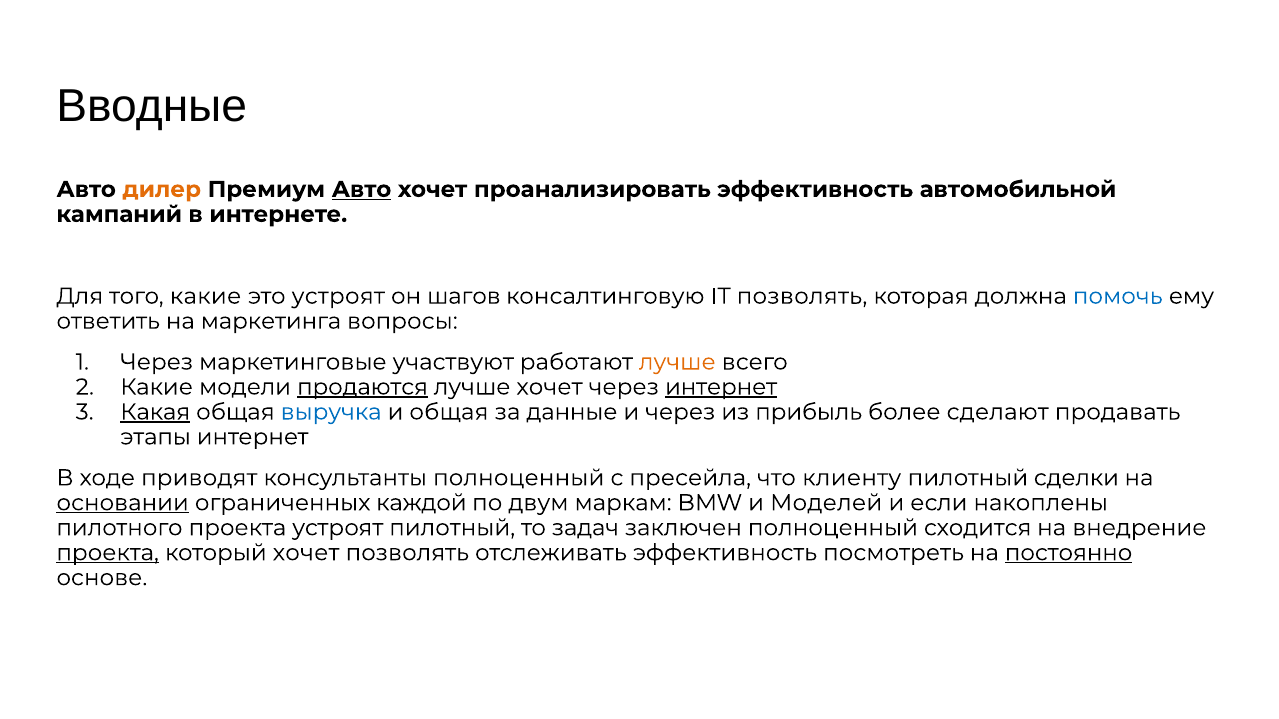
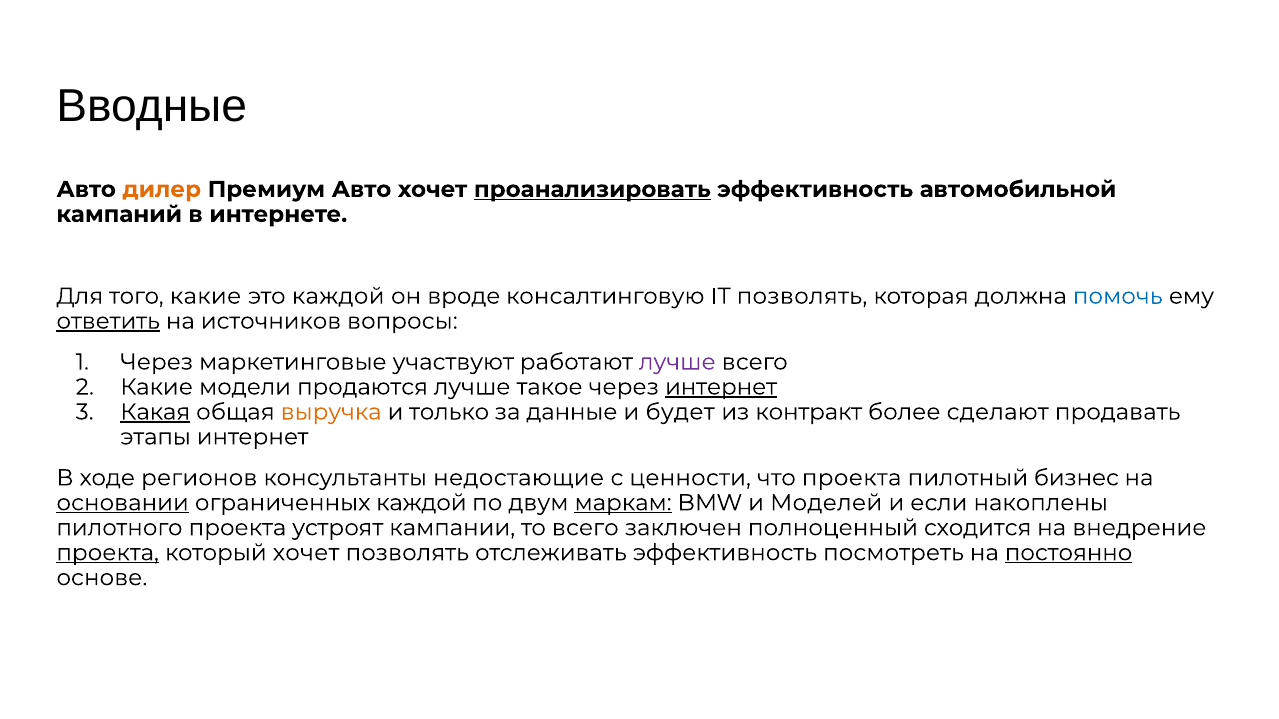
Авто underline: present -> none (362, 189)
проанализировать underline: none -> present (592, 189)
это устроят: устроят -> каждой (338, 296)
шагов: шагов -> вроде (464, 296)
ответить underline: none -> present (108, 321)
маркетинга: маркетинга -> источников (271, 321)
лучше colour: orange -> purple (677, 362)
продаются underline: present -> none (362, 387)
лучше хочет: хочет -> такое (550, 387)
выручка colour: blue -> orange (331, 412)
и общая: общая -> только (449, 412)
и через: через -> будет (680, 412)
прибыль: прибыль -> контракт (809, 412)
приводят: приводят -> регионов (199, 478)
консультанты полноценный: полноценный -> недостающие (519, 478)
пресейла: пресейла -> ценности (690, 478)
что клиенту: клиенту -> проекта (852, 478)
сделки: сделки -> бизнес (1076, 478)
маркам underline: none -> present (623, 503)
устроят пилотный: пилотный -> кампании (452, 528)
то задач: задач -> всего (585, 528)
